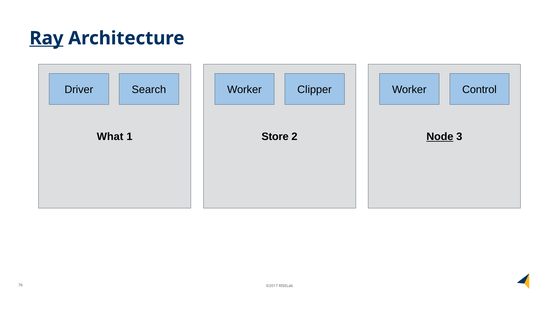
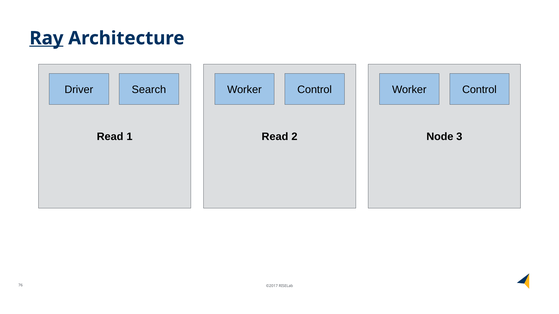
Driver Clipper: Clipper -> Control (315, 90)
What: What -> Read (110, 137)
1 Store: Store -> Read (275, 137)
Node underline: present -> none (440, 137)
